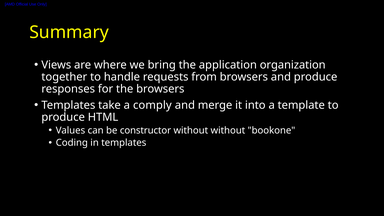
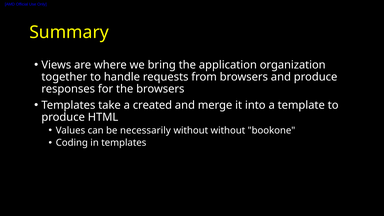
comply: comply -> created (152, 105)
constructor: constructor -> necessarily (145, 130)
